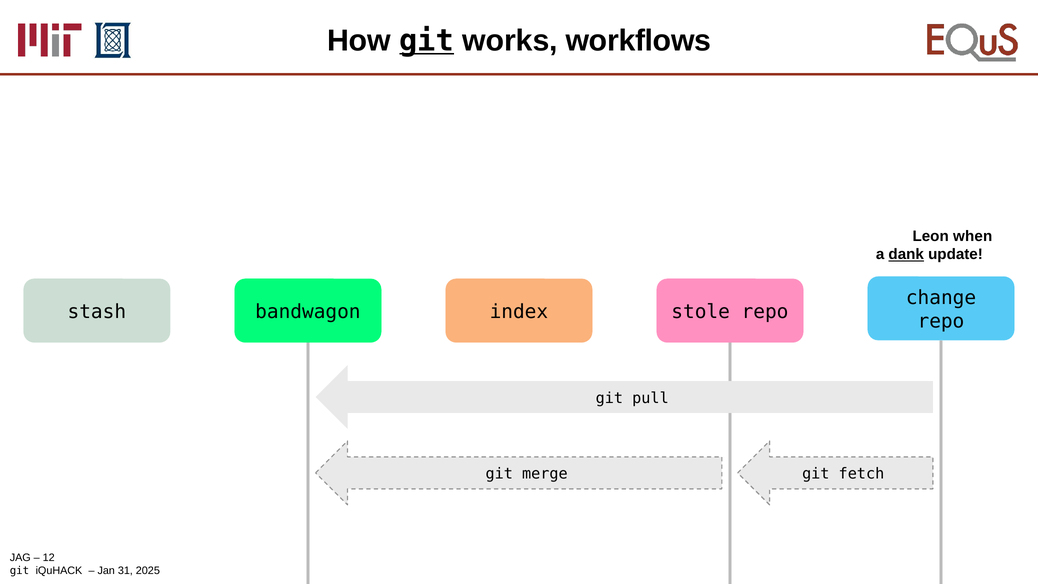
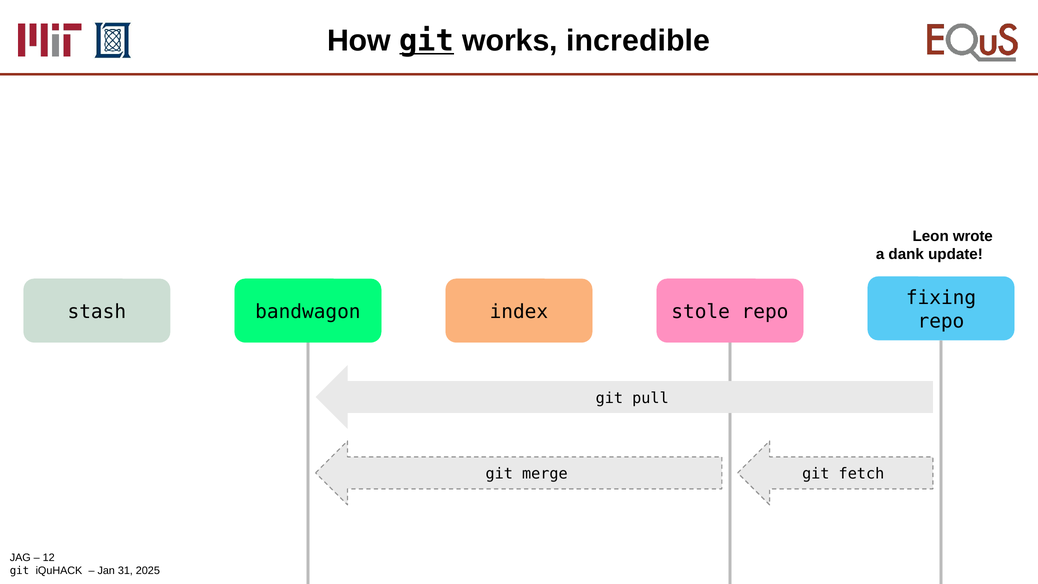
workflows: workflows -> incredible (638, 41)
when: when -> wrote (973, 236)
dank underline: present -> none (906, 254)
change: change -> fixing (941, 298)
